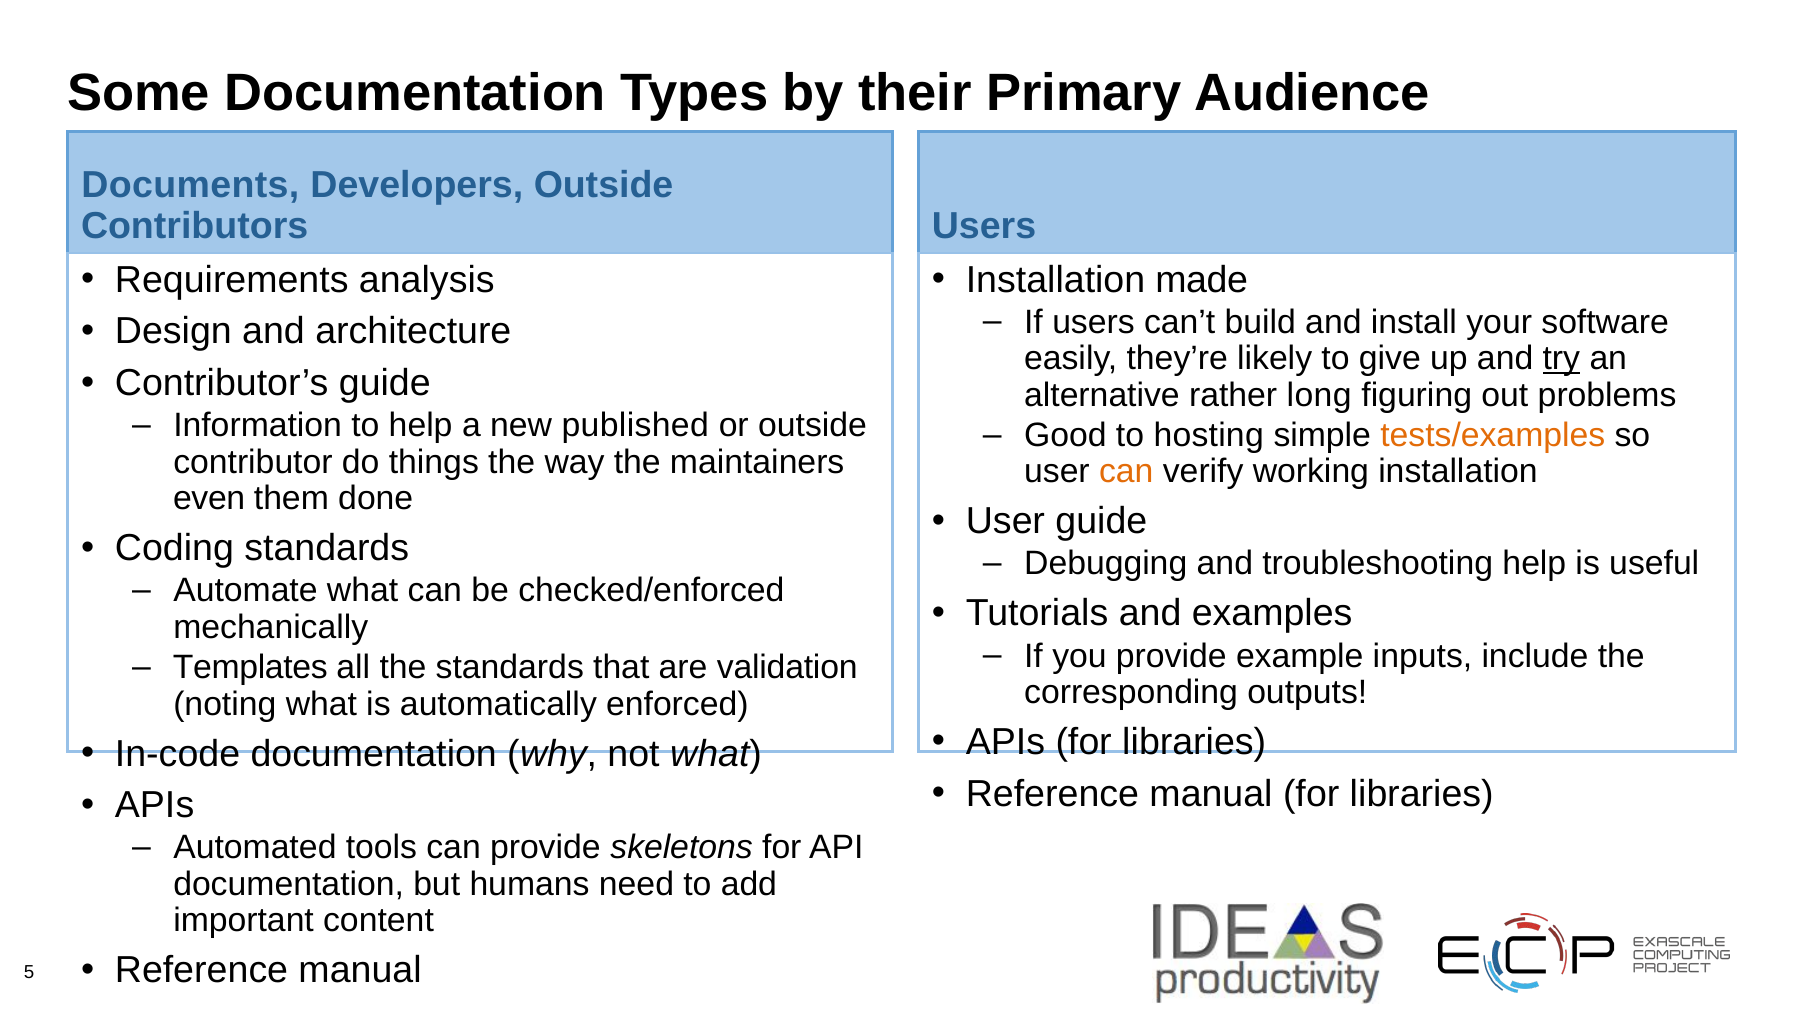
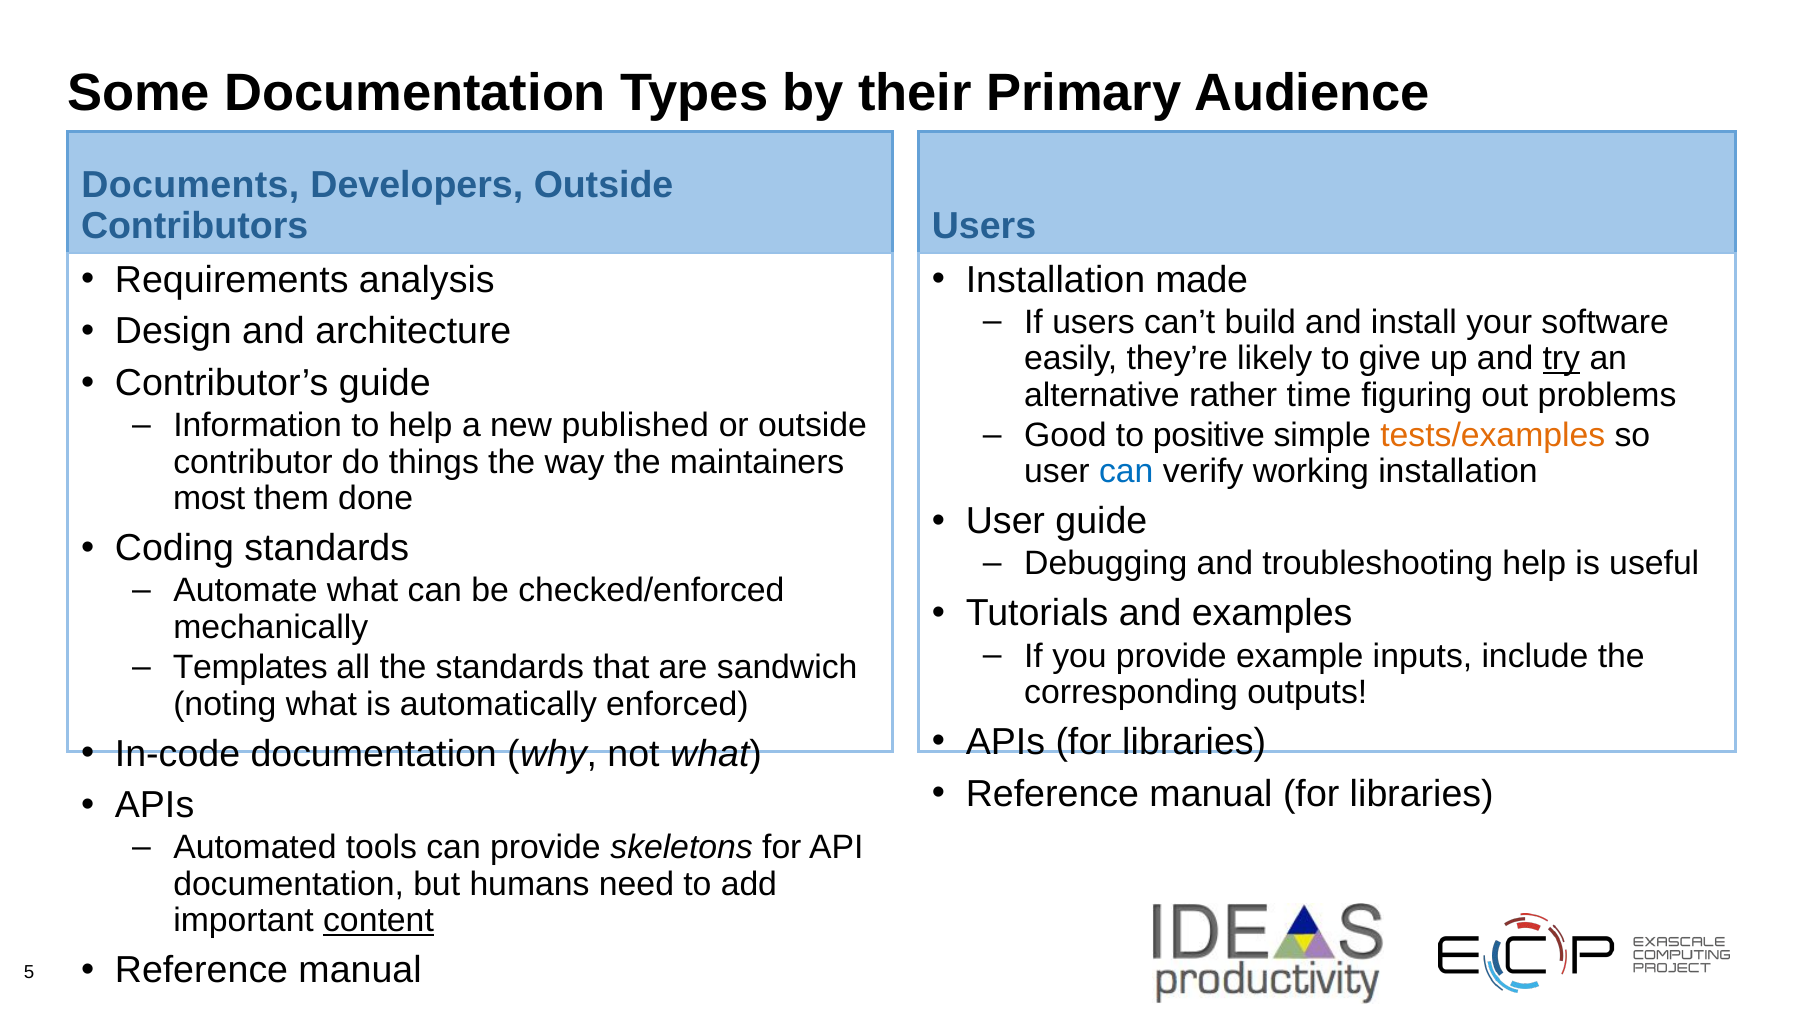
long: long -> time (1319, 395)
hosting: hosting -> positive (1209, 435)
can colour: orange -> blue (1126, 472)
even: even -> most (209, 499)
validation: validation -> sandwich (787, 667)
content underline: none -> present (378, 920)
